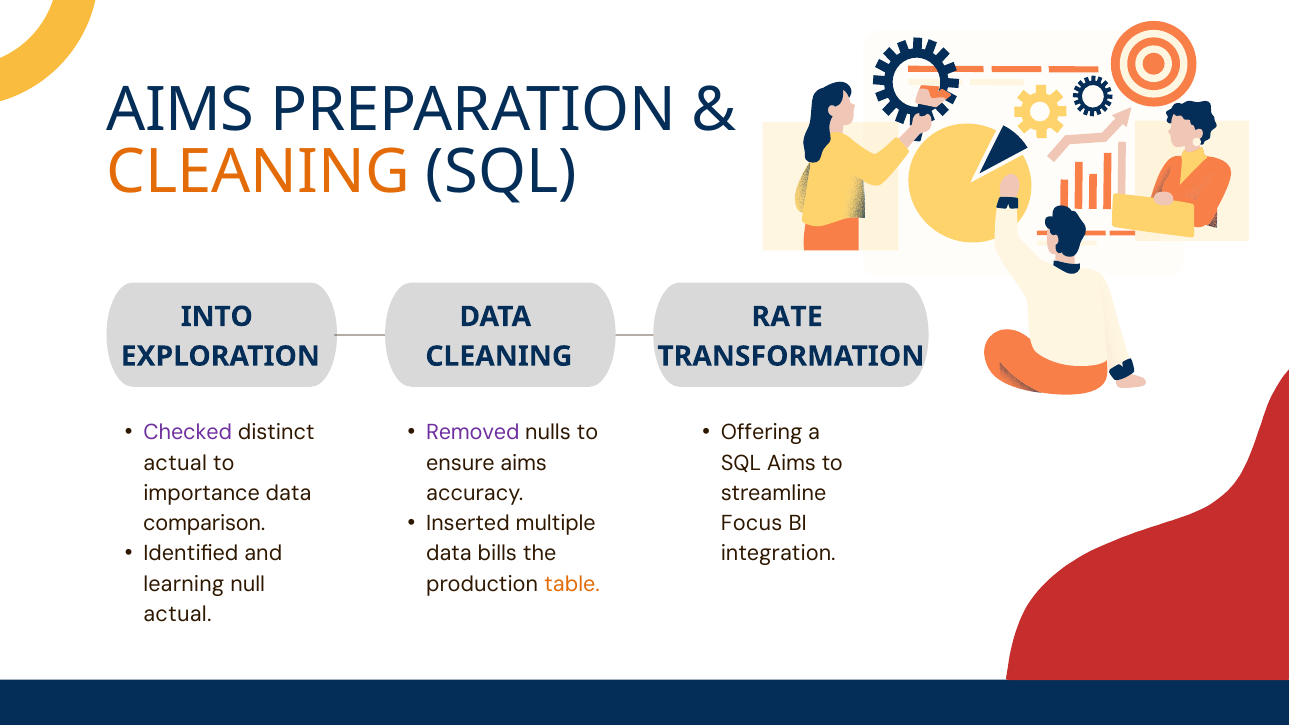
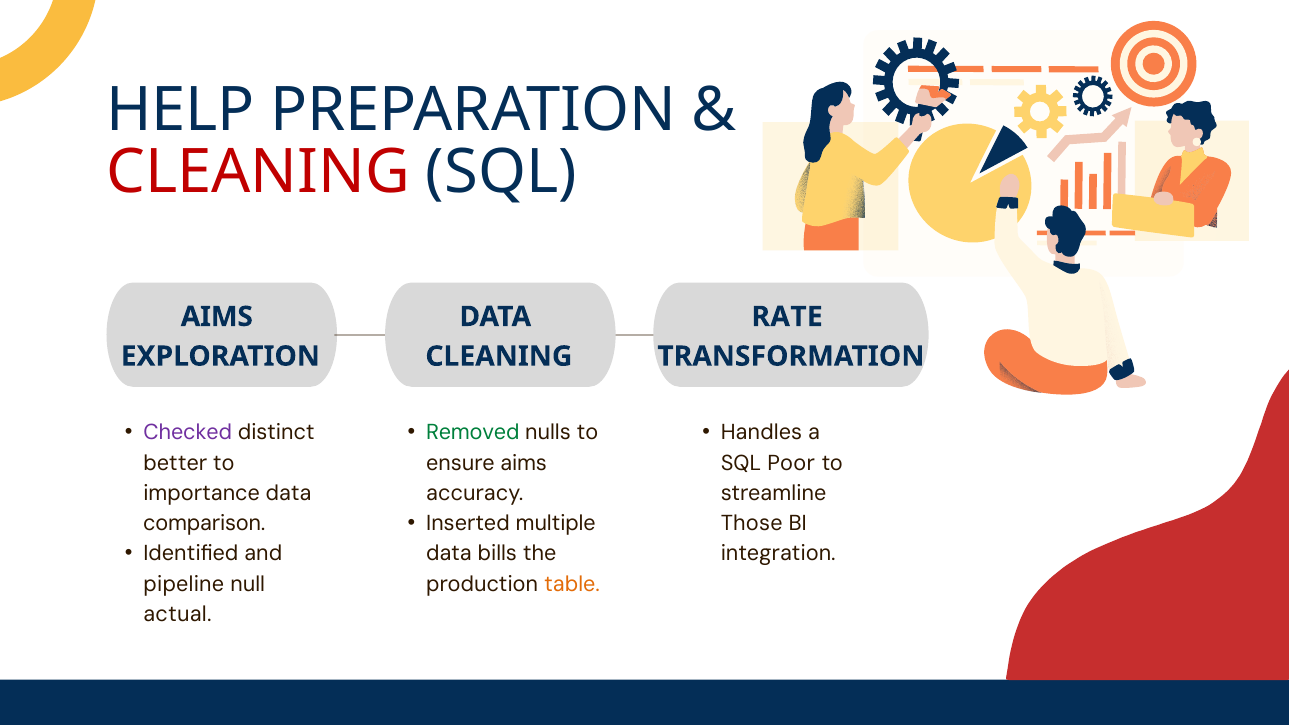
AIMS: AIMS -> HELP (181, 110)
CLEANING colour: orange -> red (258, 172)
INTO: INTO -> AIMS (217, 317)
Removed colour: purple -> green (473, 433)
Offering: Offering -> Handles (762, 433)
actual: actual -> better (175, 463)
SQL Aims: Aims -> Poor (791, 463)
Focus: Focus -> Those (752, 524)
learning: learning -> pipeline (184, 584)
